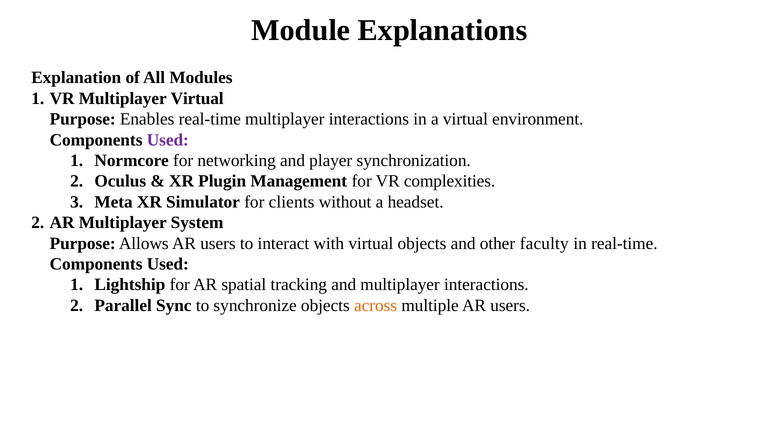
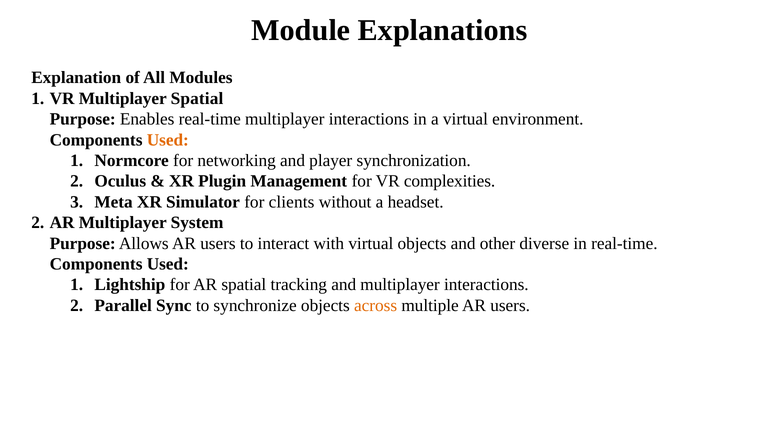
Multiplayer Virtual: Virtual -> Spatial (197, 99)
Used colour: purple -> orange (168, 140)
faculty: faculty -> diverse (544, 244)
